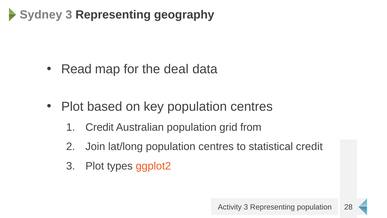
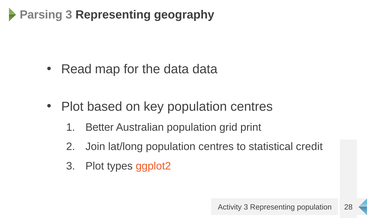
Sydney: Sydney -> Parsing (41, 15)
the deal: deal -> data (176, 69)
Credit: Credit -> Better (100, 127)
from: from -> print (251, 127)
